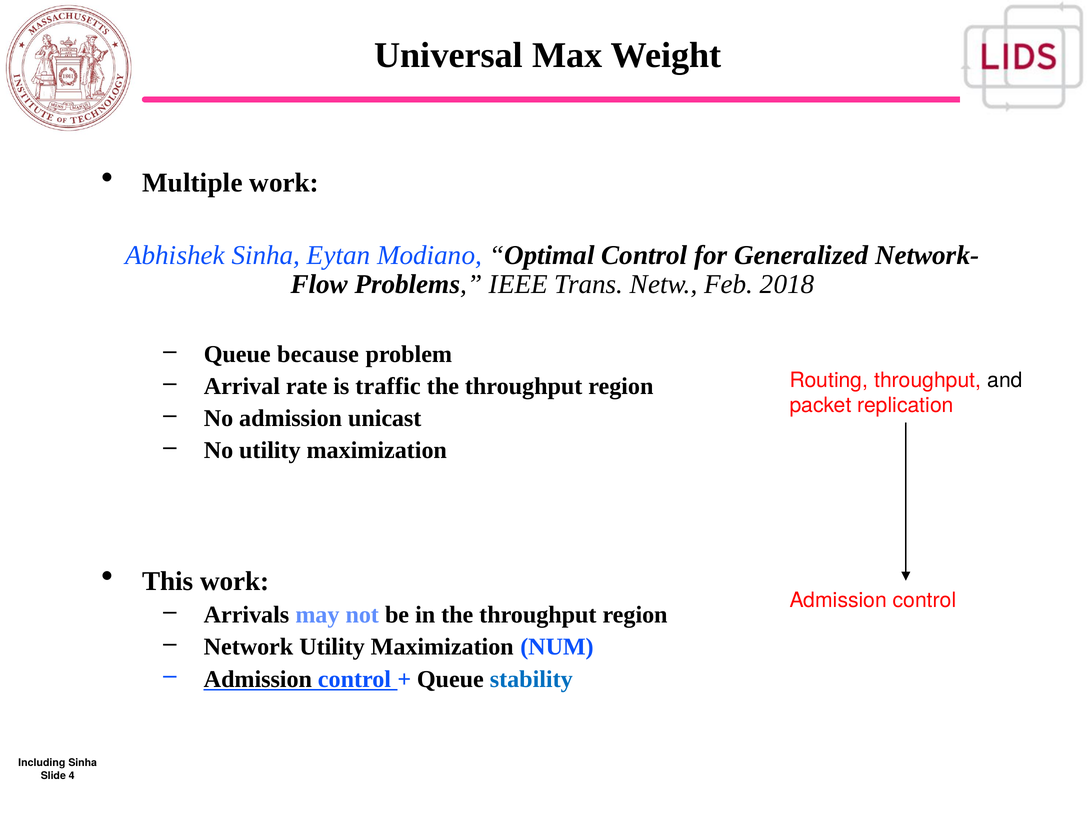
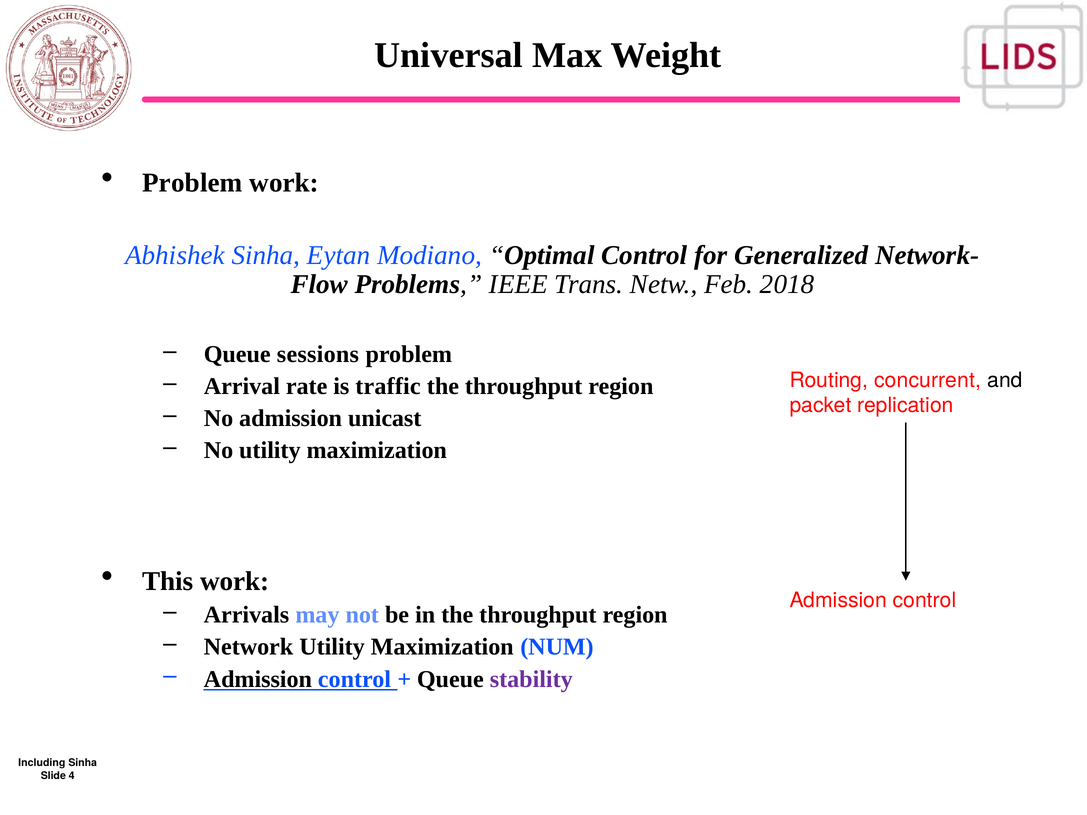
Multiple: Multiple -> Problem (192, 183)
because: because -> sessions (318, 354)
Routing throughput: throughput -> concurrent (928, 380)
stability colour: blue -> purple (531, 679)
